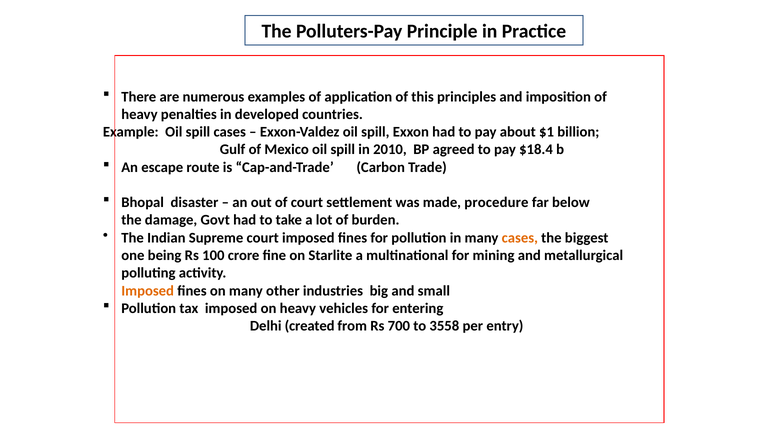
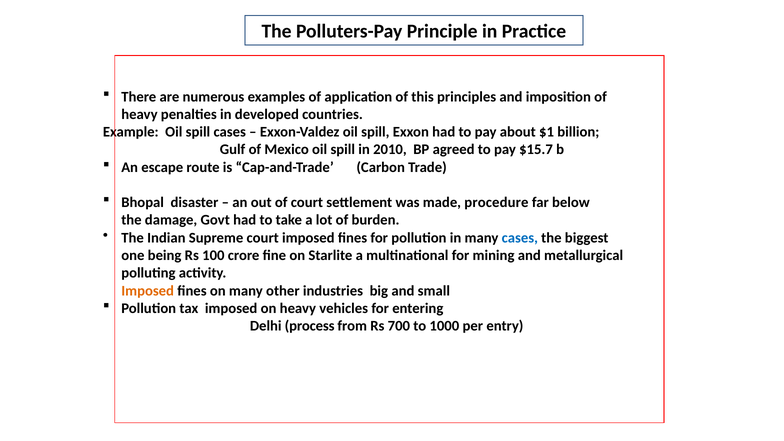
$18.4: $18.4 -> $15.7 (536, 150)
cases colour: orange -> blue (520, 238)
created: created -> process (310, 326)
3558: 3558 -> 1000 (444, 326)
